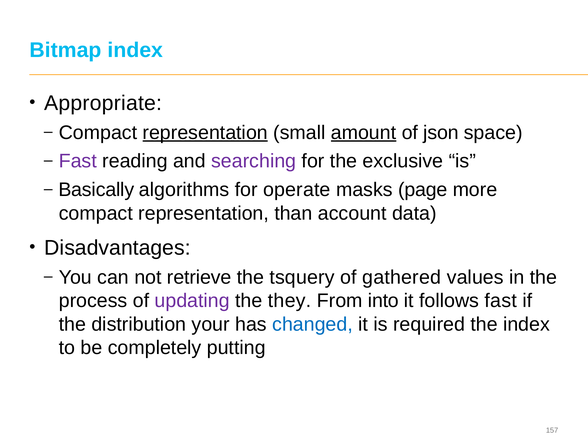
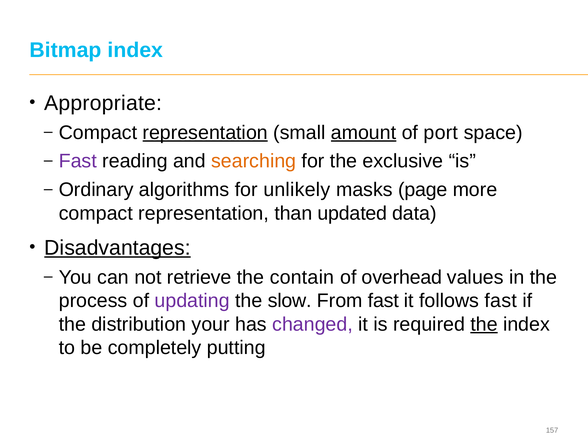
json: json -> port (441, 133)
searching colour: purple -> orange (254, 161)
Basically: Basically -> Ordinary (96, 190)
operate: operate -> unlikely (297, 190)
account: account -> updated (352, 213)
Disadvantages underline: none -> present (117, 248)
tsquery: tsquery -> contain (302, 277)
gathered: gathered -> overhead (402, 277)
they: they -> slow (290, 301)
From into: into -> fast (383, 301)
changed colour: blue -> purple (313, 324)
the underline: none -> present (484, 324)
